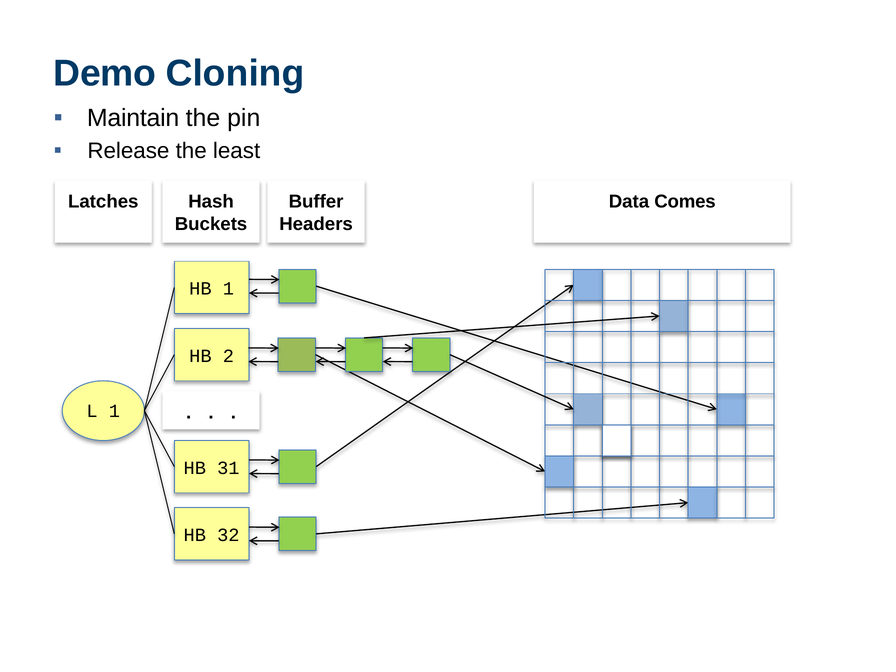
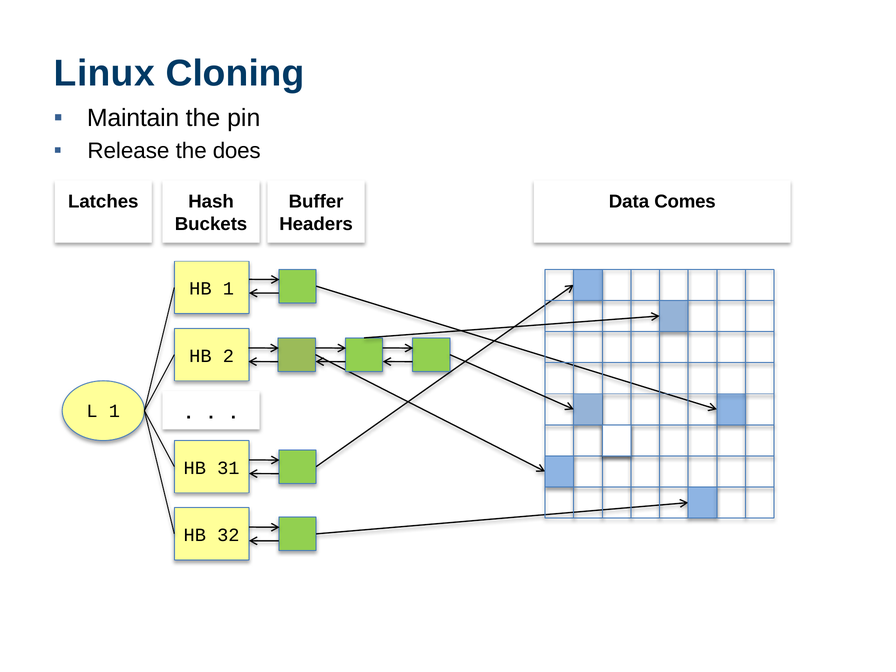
Demo: Demo -> Linux (104, 74)
least: least -> does (237, 151)
